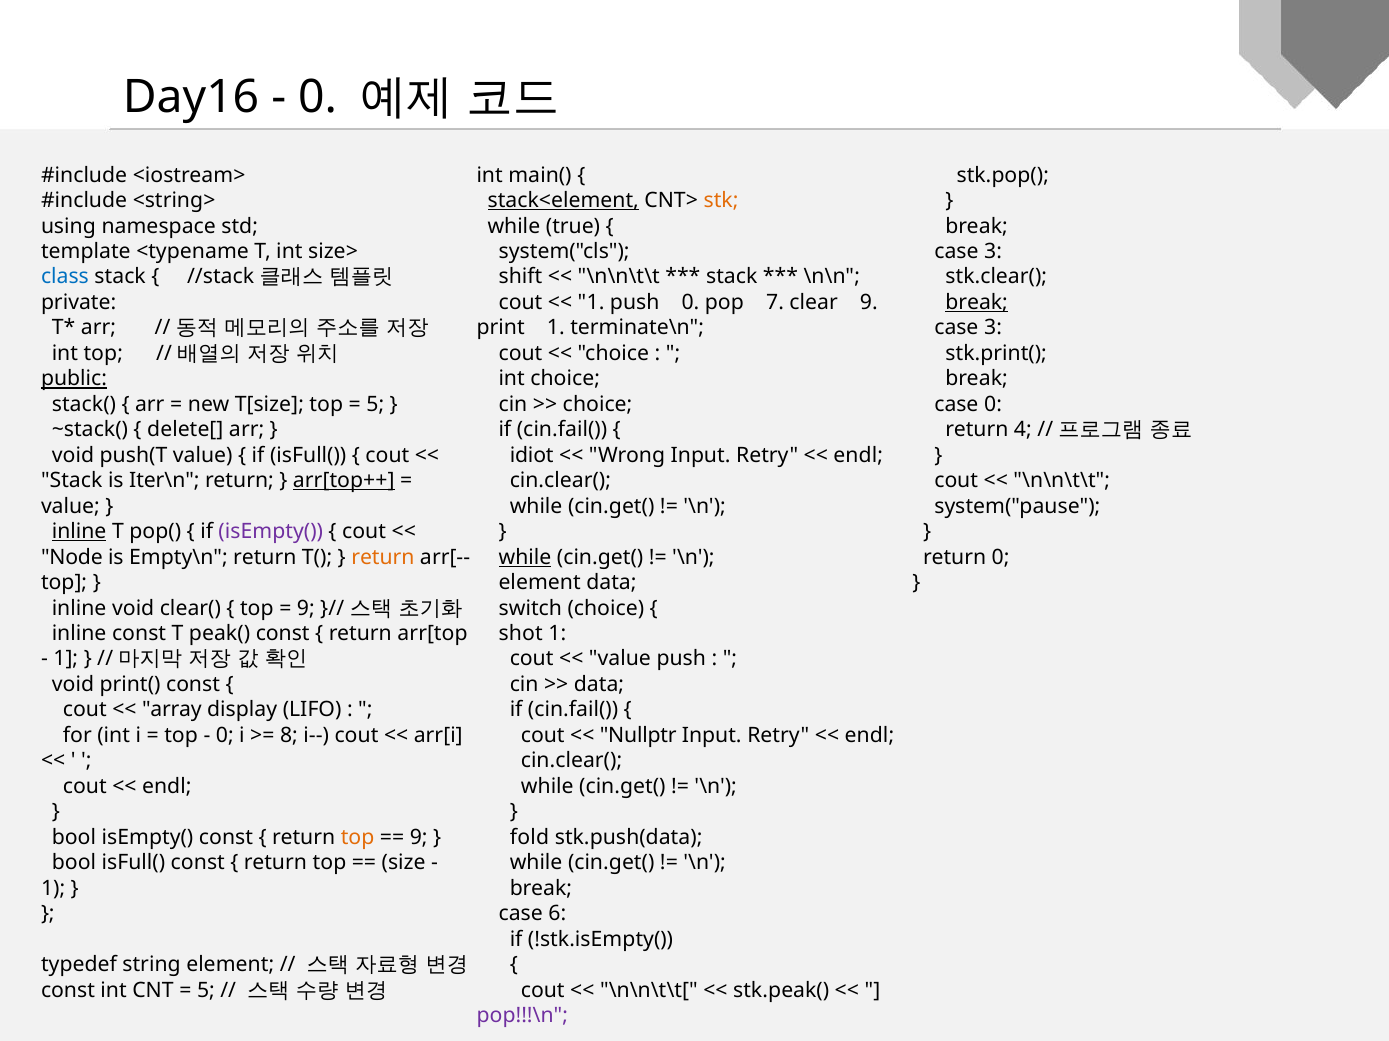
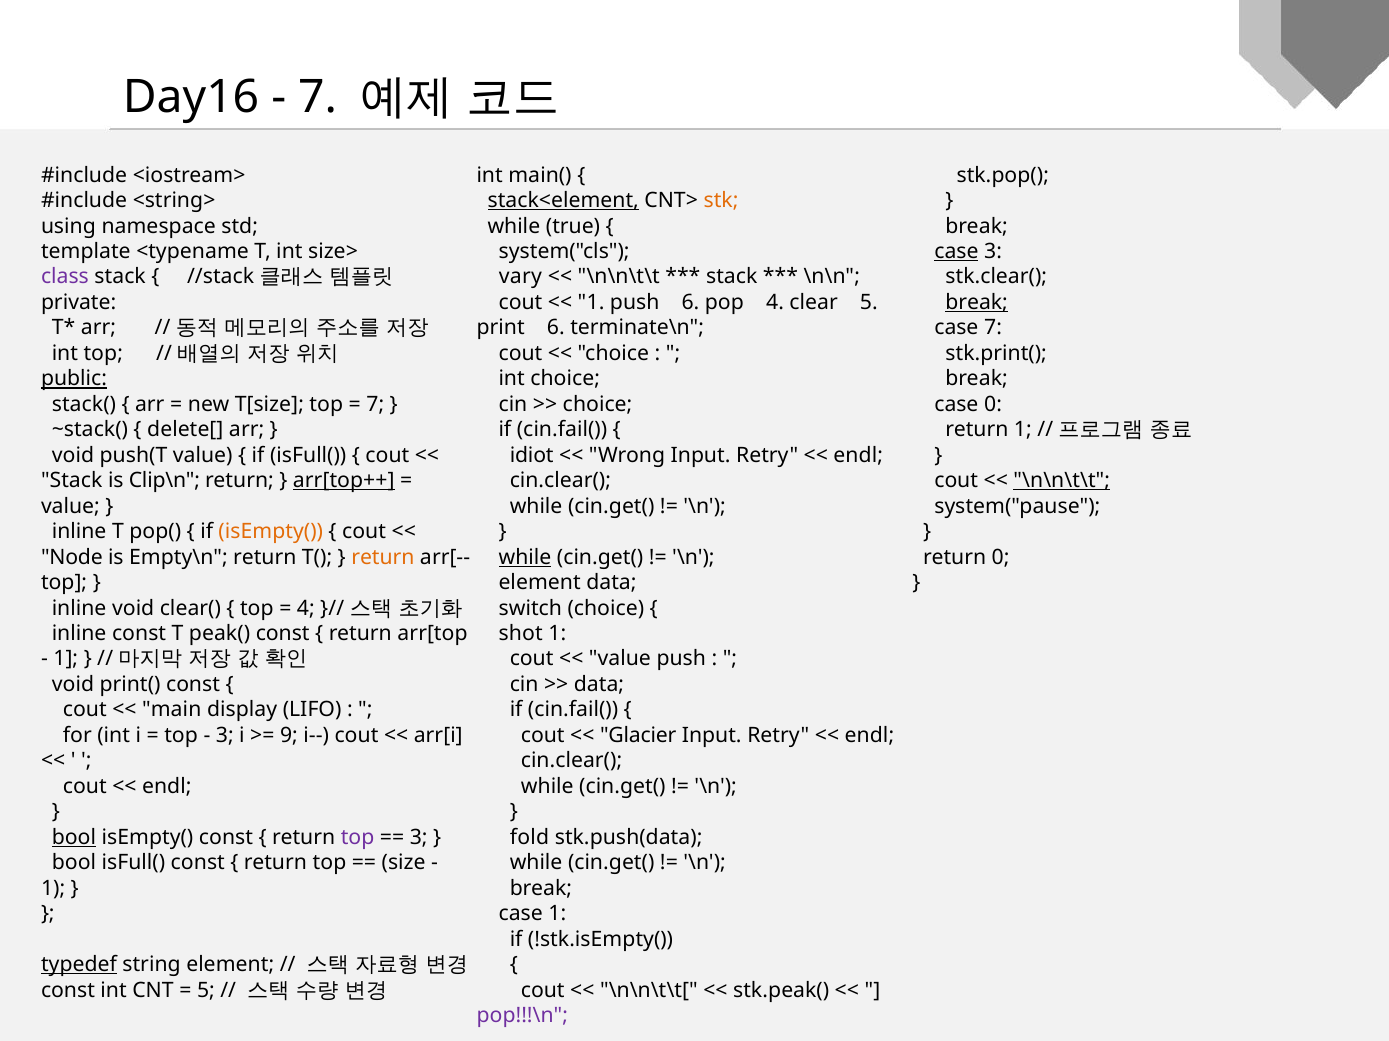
0: 0 -> 7 (318, 97)
case underline: none -> present (956, 252)
class colour: blue -> purple (65, 277)
shift: shift -> vary (520, 277)
push 0: 0 -> 6 (690, 303)
pop 7: 7 -> 4 (775, 303)
clear 9: 9 -> 5 (869, 303)
print 1: 1 -> 6 (556, 328)
3: 3 -> 7 (993, 328)
5: 5 -> 7 (375, 405)
return 4: 4 -> 1 (1023, 430)
Iter\n: Iter\n -> Clip\n (164, 481)
\n\n\t\t underline: none -> present (1062, 481)
inline underline: present -> none (79, 532)
isEmpty( colour: purple -> orange (271, 532)
9: 9 -> 4 (306, 608)
array: array -> main (172, 710)
0: 0 -> 3 (225, 736)
8: 8 -> 9 (289, 736)
Nullptr: Nullptr -> Glacier (638, 736)
bool underline: none -> present (74, 838)
top colour: orange -> purple (358, 838)
9: 9 -> 3 (419, 838)
case 6: 6 -> 1 (557, 914)
typedef underline: none -> present (79, 965)
